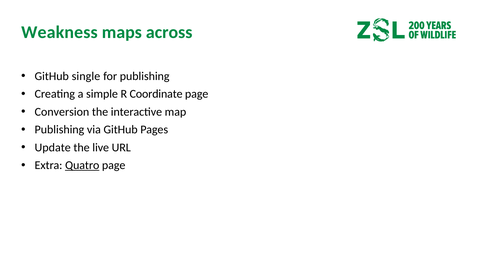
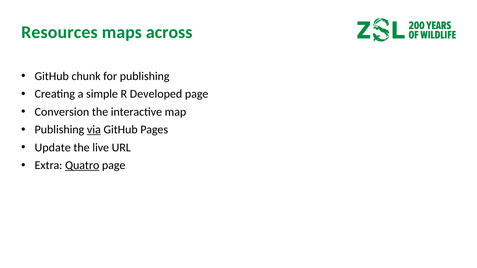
Weakness: Weakness -> Resources (59, 32)
single: single -> chunk (86, 76)
Coordinate: Coordinate -> Developed (156, 94)
via underline: none -> present (94, 130)
